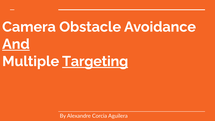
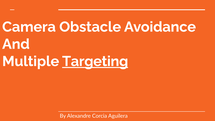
And underline: present -> none (16, 44)
